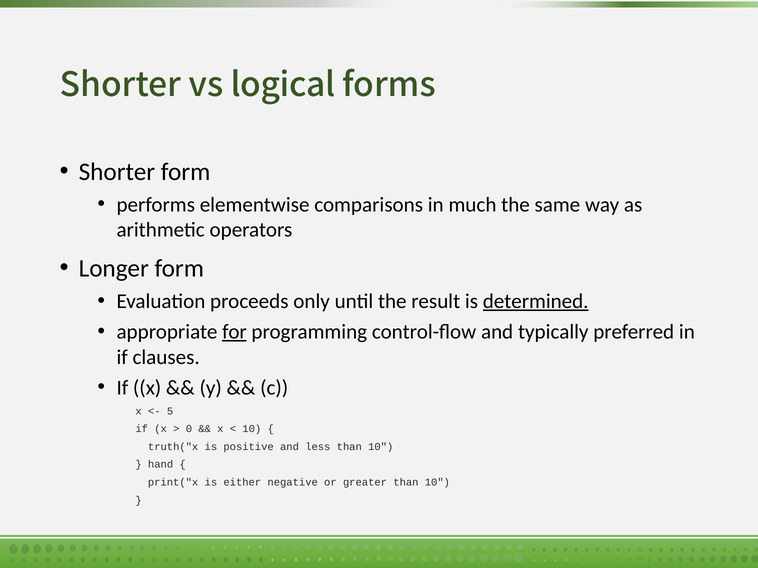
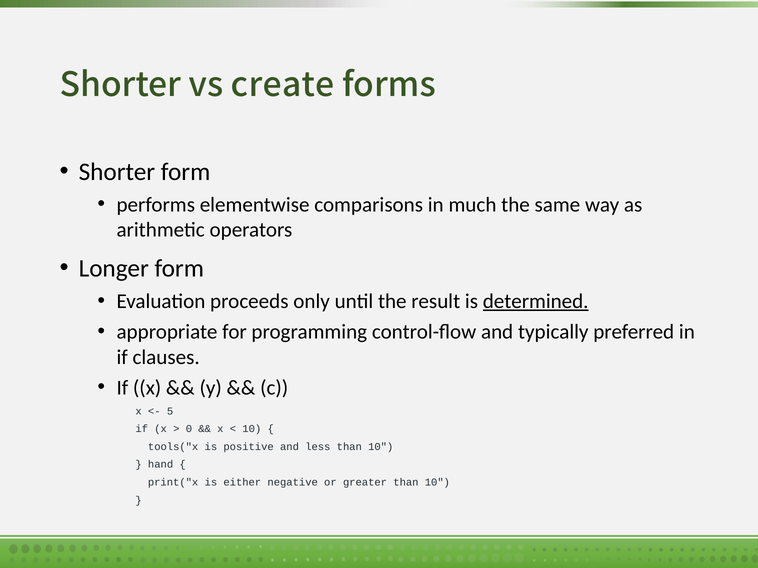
logical: logical -> create (283, 85)
for underline: present -> none (234, 332)
truth("x: truth("x -> tools("x (173, 447)
